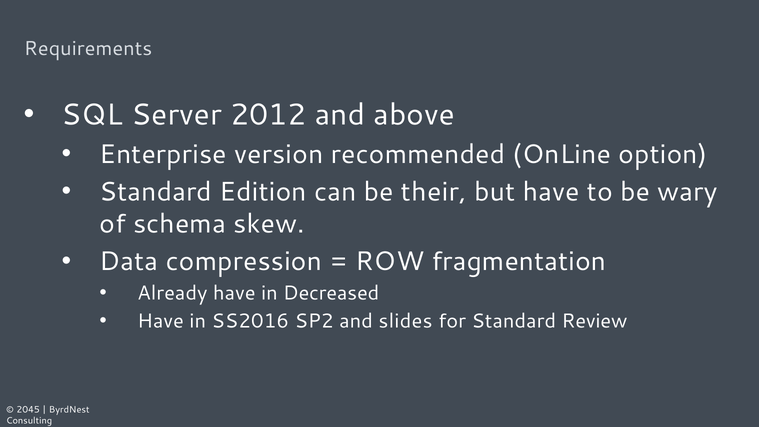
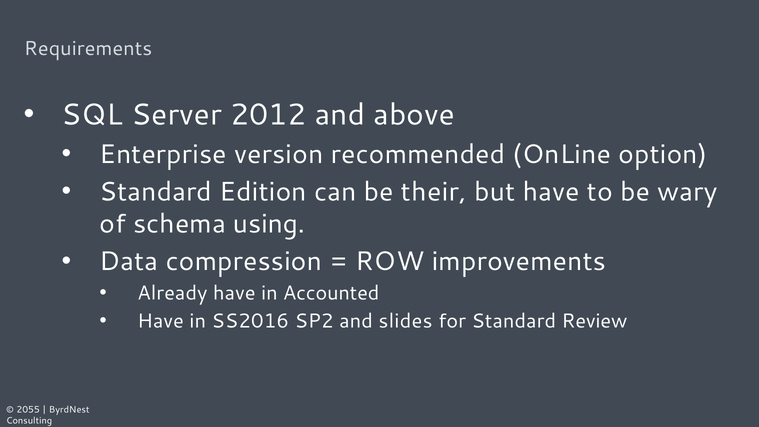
skew: skew -> using (269, 224)
fragmentation: fragmentation -> improvements (519, 262)
Decreased: Decreased -> Accounted (331, 293)
2045: 2045 -> 2055 (28, 409)
